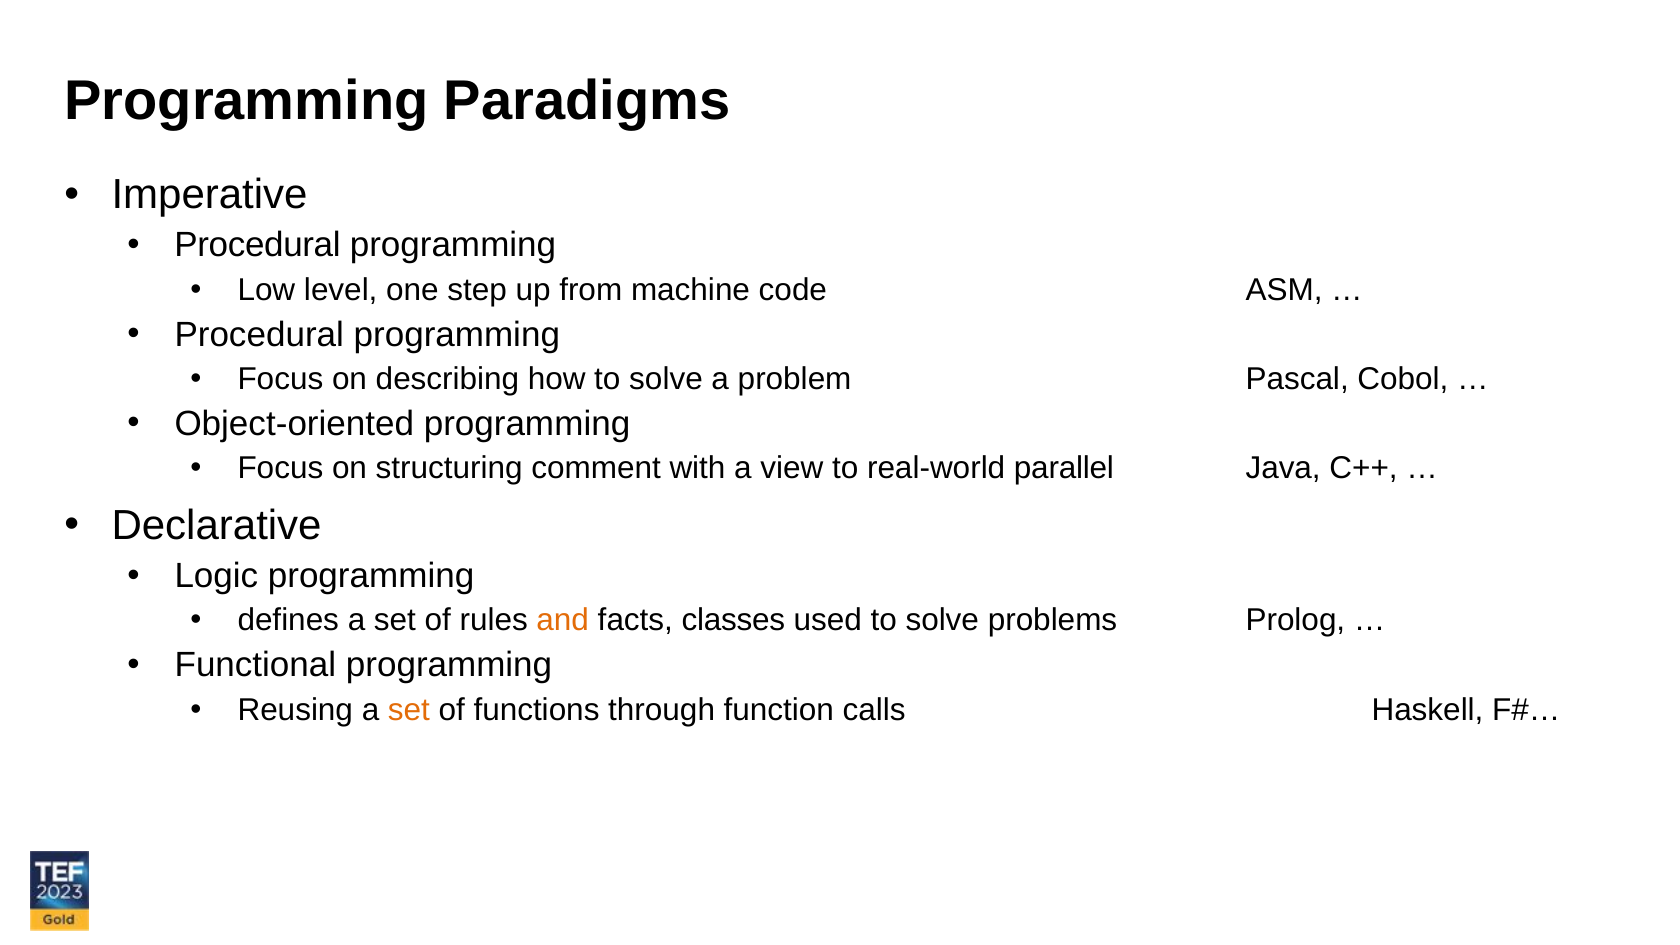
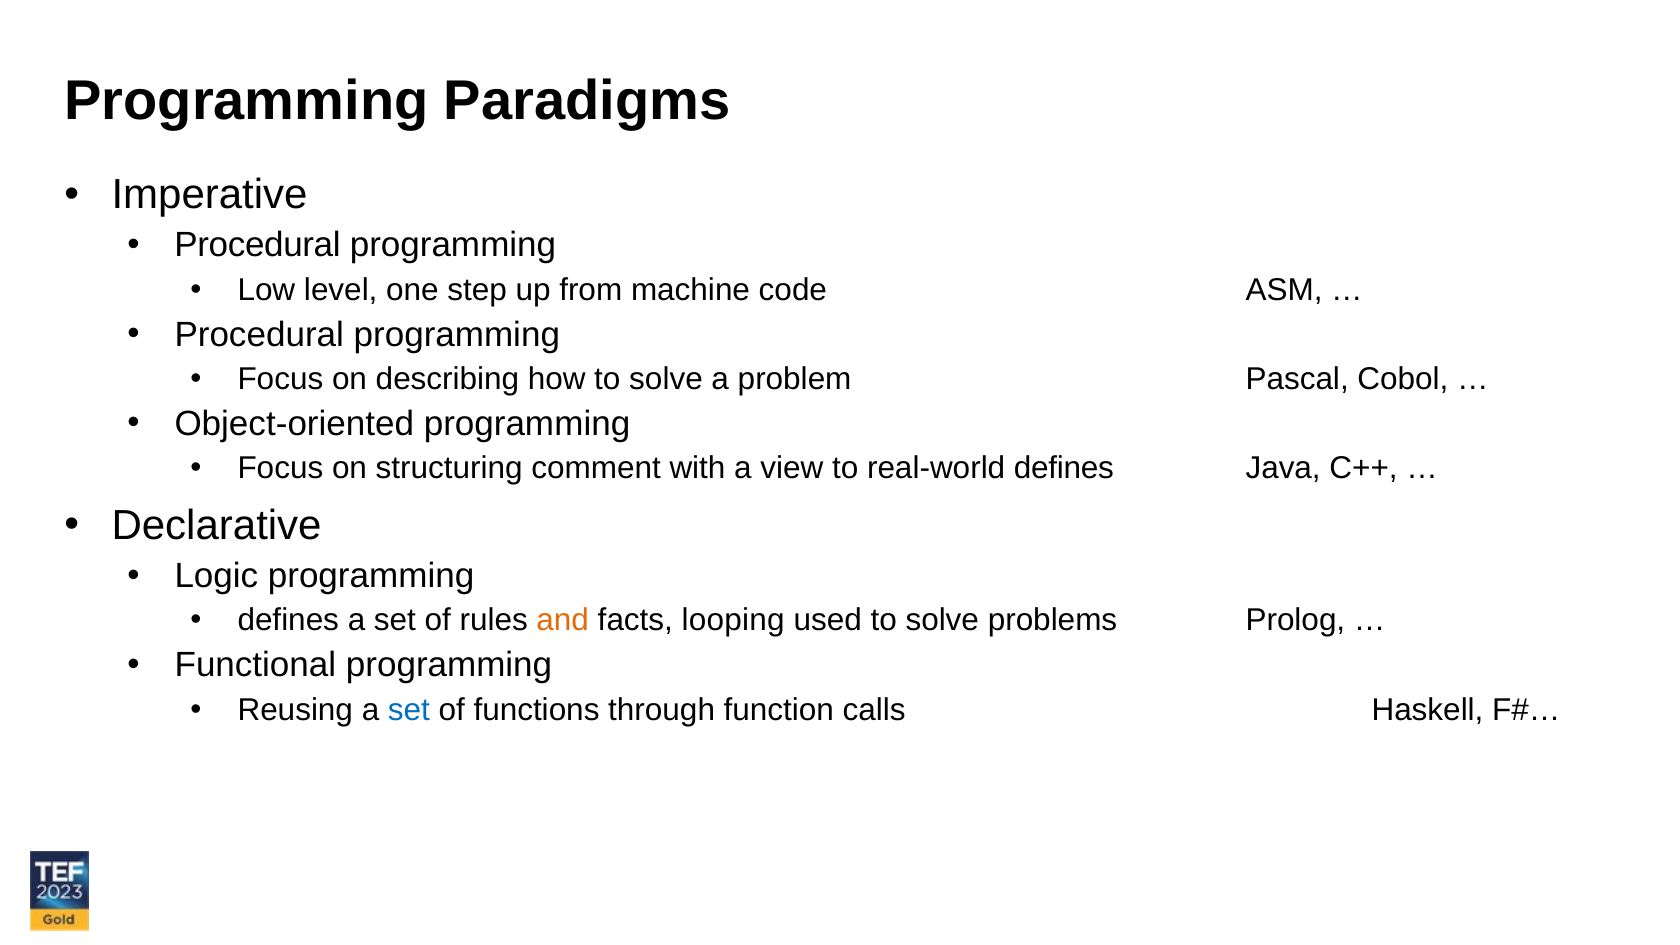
real-world parallel: parallel -> defines (1064, 468)
classes: classes -> looping (733, 621)
set colour: orange -> blue (409, 710)
